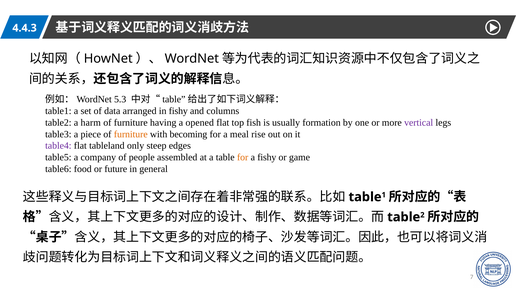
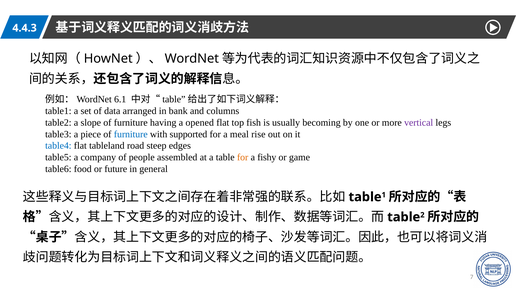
5.3: 5.3 -> 6.1 (120, 99)
in fishy: fishy -> bank (178, 111)
harm: harm -> slope (91, 123)
formation: formation -> becoming (322, 123)
furniture colour: orange -> blue (131, 134)
becoming: becoming -> supported (188, 134)
table4 colour: purple -> blue (58, 146)
only: only -> road (136, 146)
